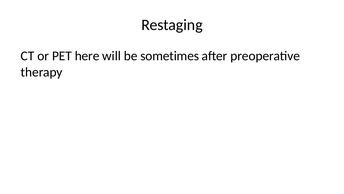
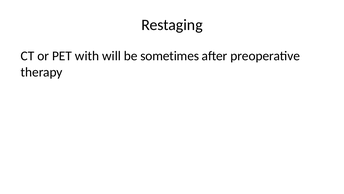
here: here -> with (87, 56)
